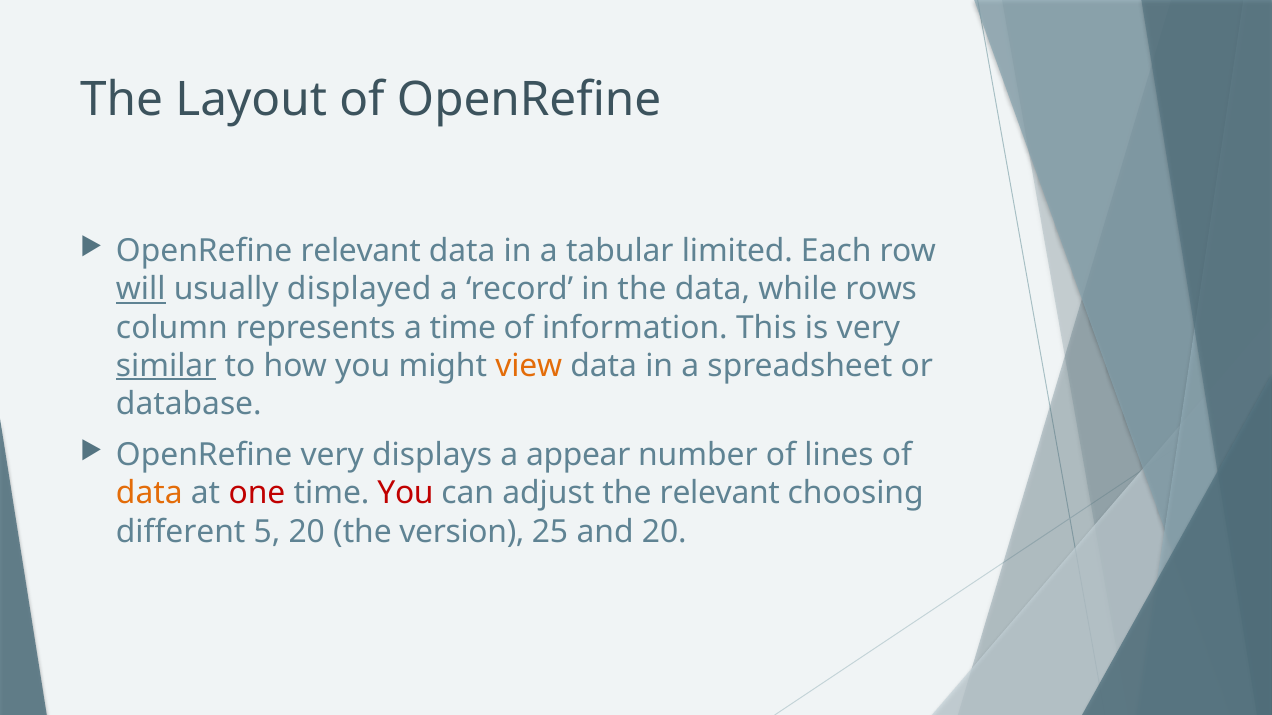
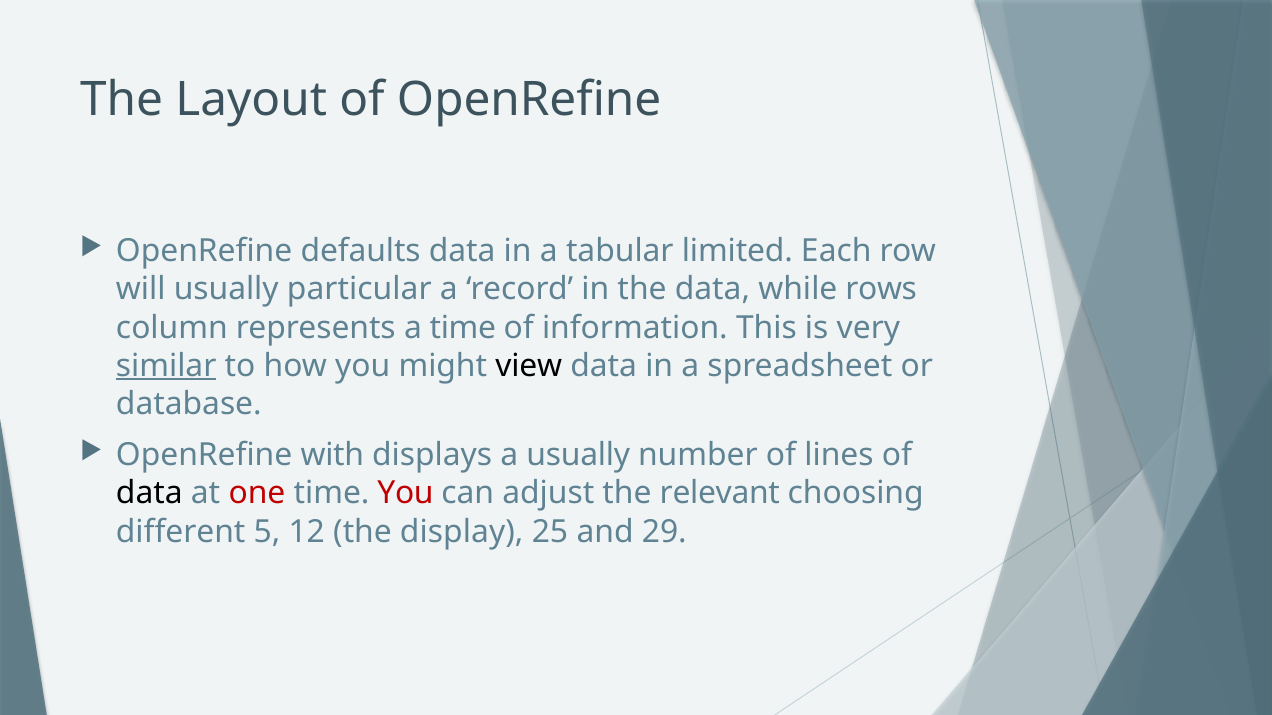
OpenRefine relevant: relevant -> defaults (361, 252)
will underline: present -> none (141, 290)
displayed: displayed -> particular (359, 290)
view colour: orange -> black (529, 366)
OpenRefine very: very -> with (332, 456)
a appear: appear -> usually (578, 456)
data colour: orange -> black (149, 494)
5 20: 20 -> 12 (307, 532)
version: version -> display (462, 532)
and 20: 20 -> 29 (664, 532)
